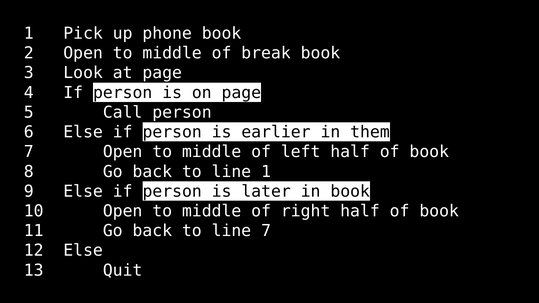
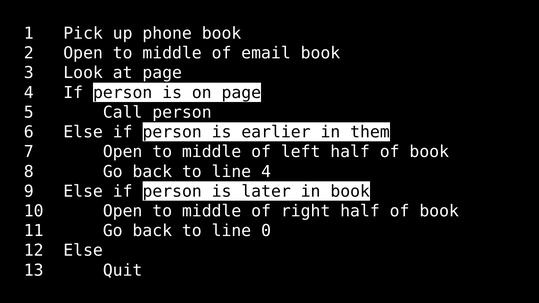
break: break -> email (266, 53)
line 1: 1 -> 4 (266, 172)
line 7: 7 -> 0 (266, 231)
